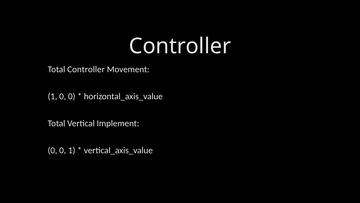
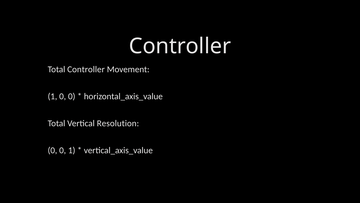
Implement: Implement -> Resolution (118, 123)
